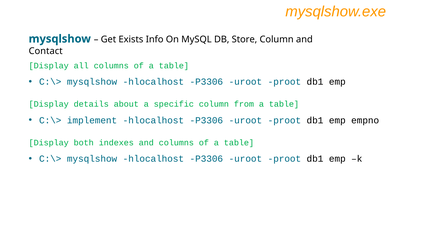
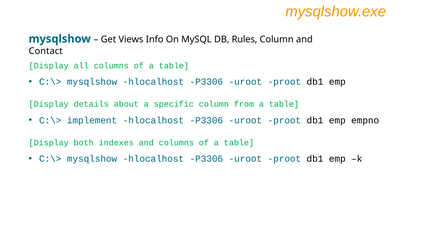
Exists: Exists -> Views (131, 39)
Store: Store -> Rules (245, 39)
